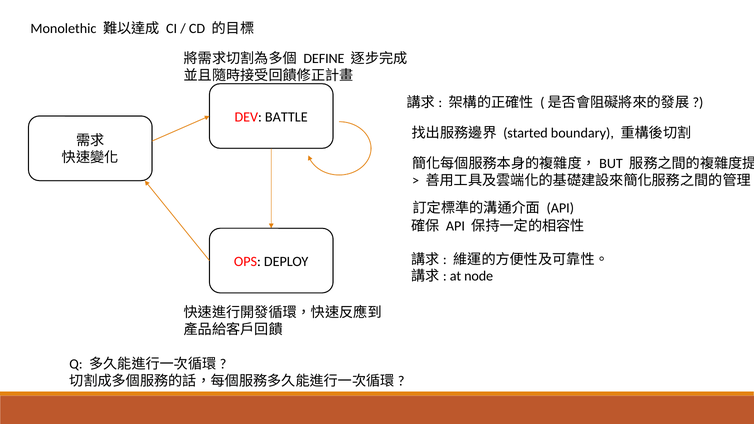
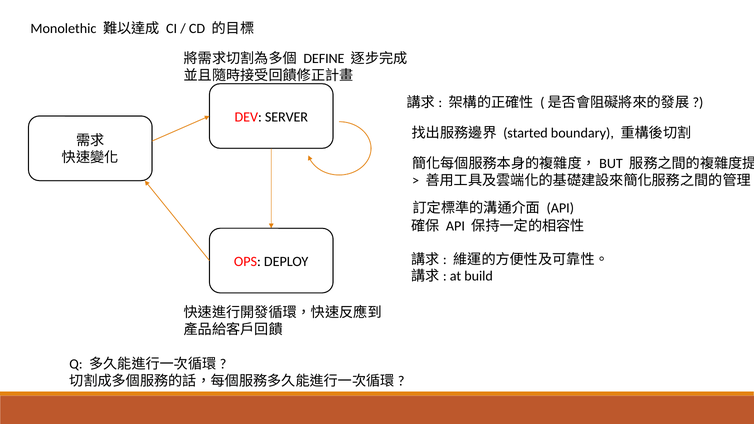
BATTLE: BATTLE -> SERVER (286, 117)
node: node -> build (479, 276)
